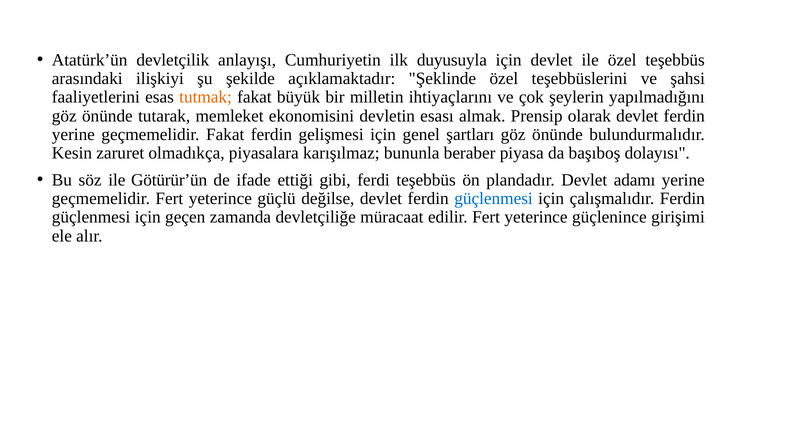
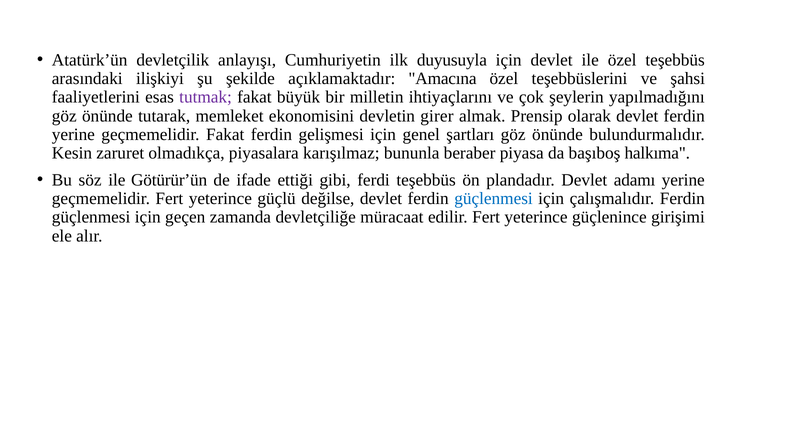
Şeklinde: Şeklinde -> Amacına (443, 78)
tutmak colour: orange -> purple (206, 97)
esası: esası -> girer (437, 116)
dolayısı: dolayısı -> halkıma (657, 153)
